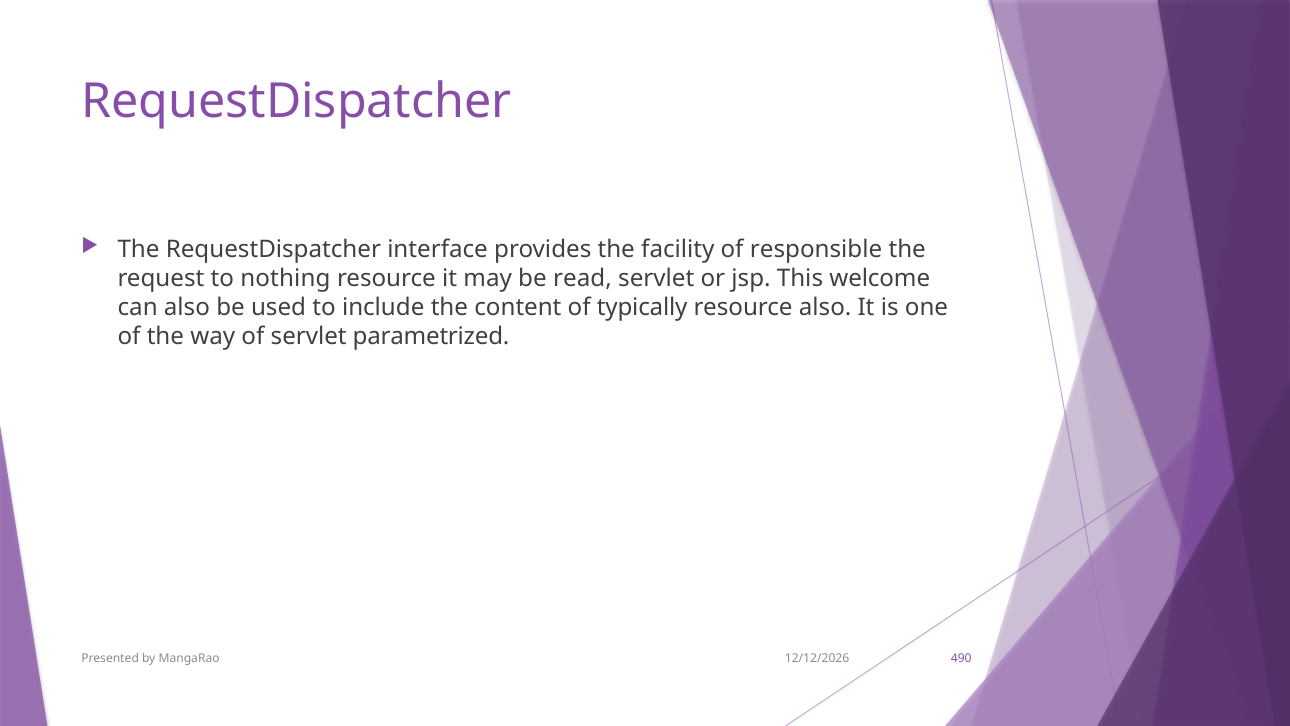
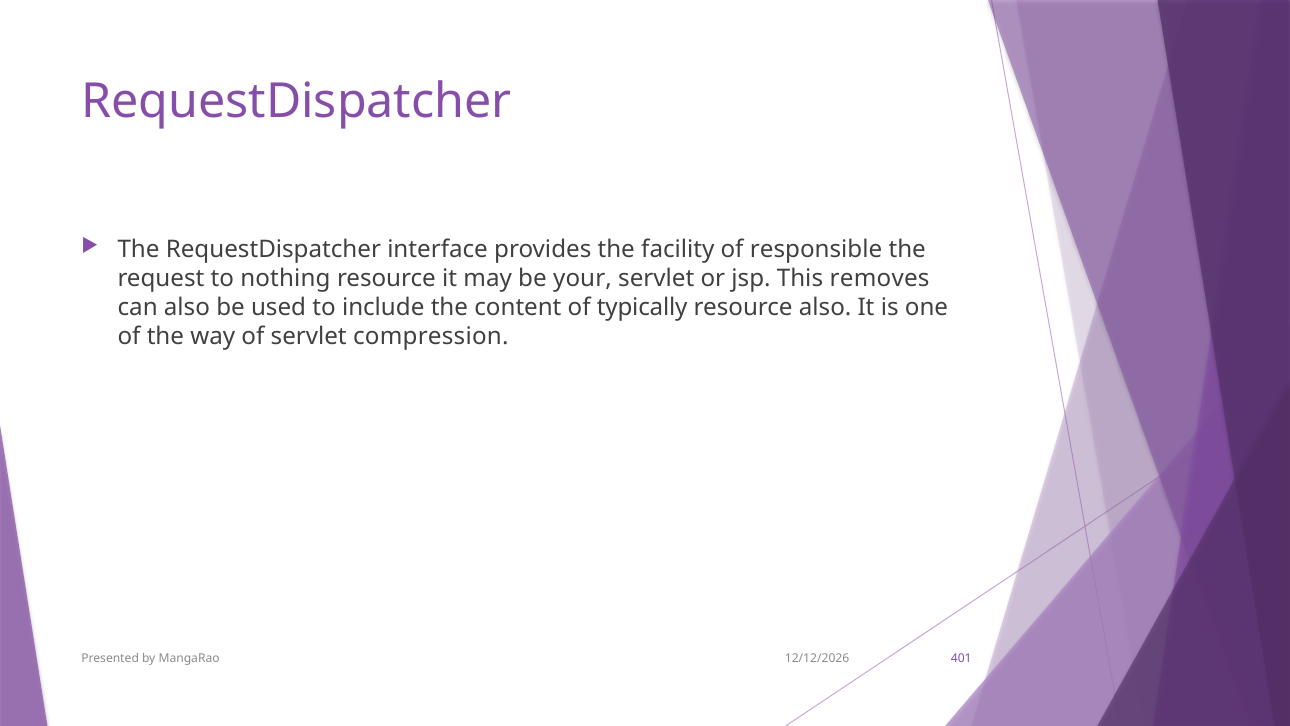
read: read -> your (582, 279)
welcome: welcome -> removes (880, 279)
parametrized: parametrized -> compression (431, 337)
490: 490 -> 401 (961, 658)
